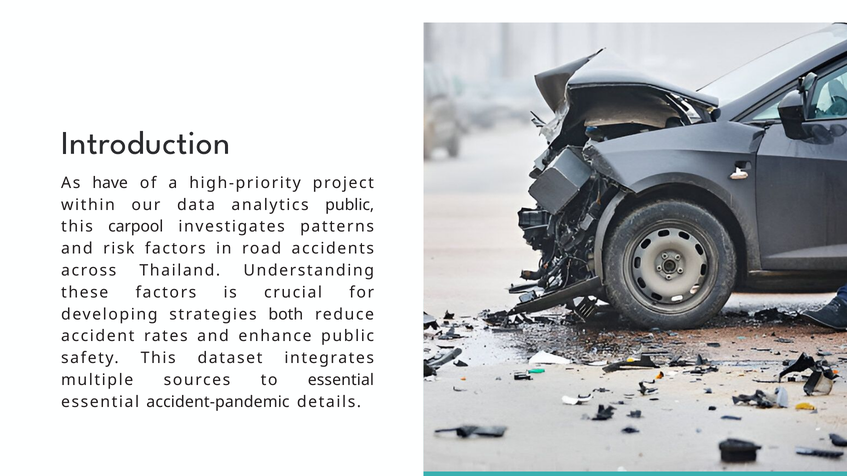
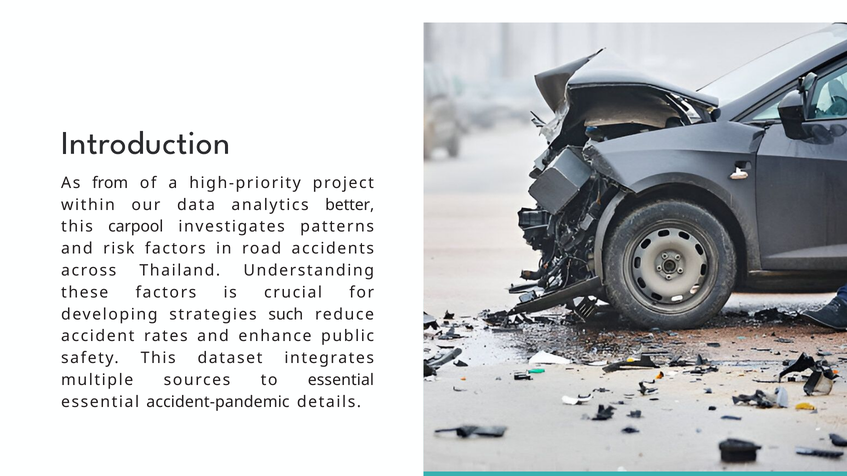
have: have -> from (110, 183)
analytics public: public -> better (350, 205)
both: both -> such (286, 315)
